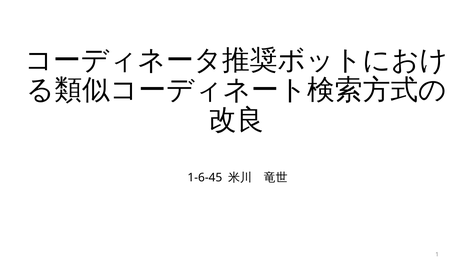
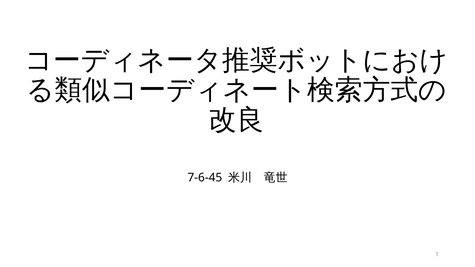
1-6-45: 1-6-45 -> 7-6-45 (205, 178)
